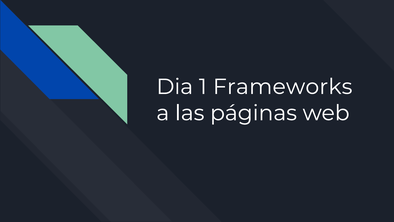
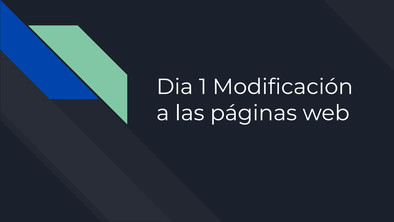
Frameworks: Frameworks -> Modificación (283, 87)
